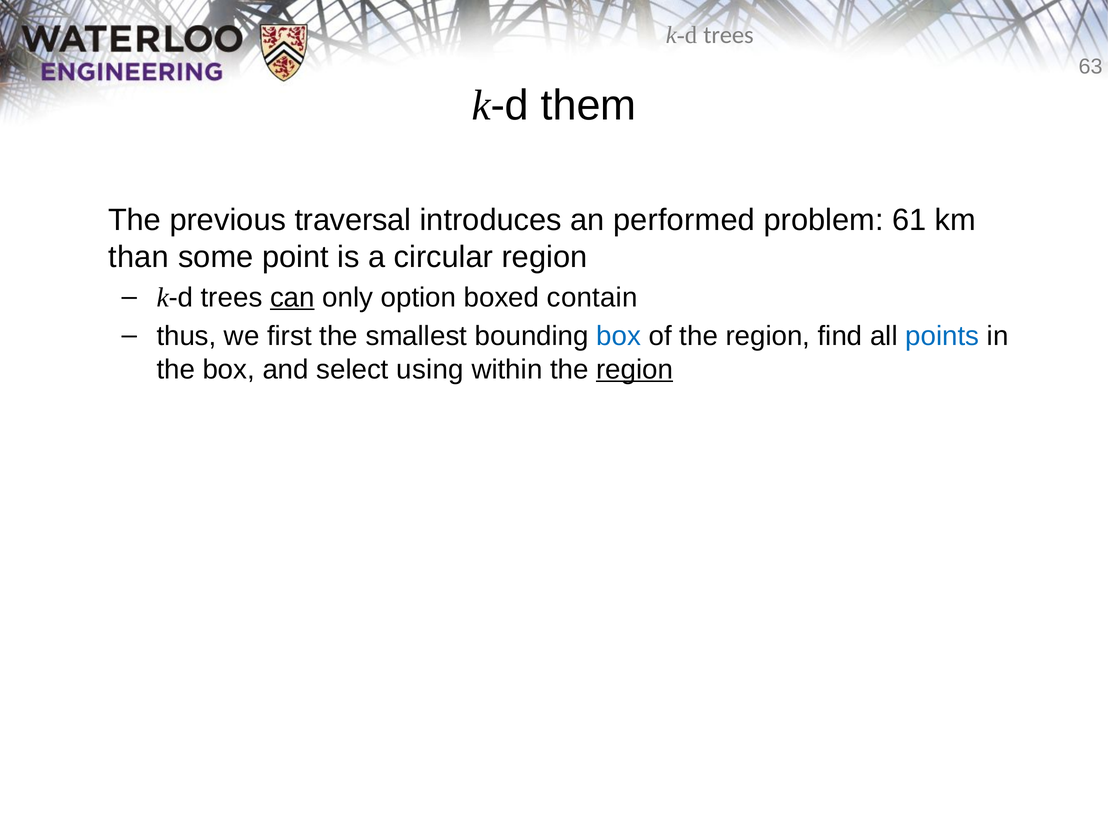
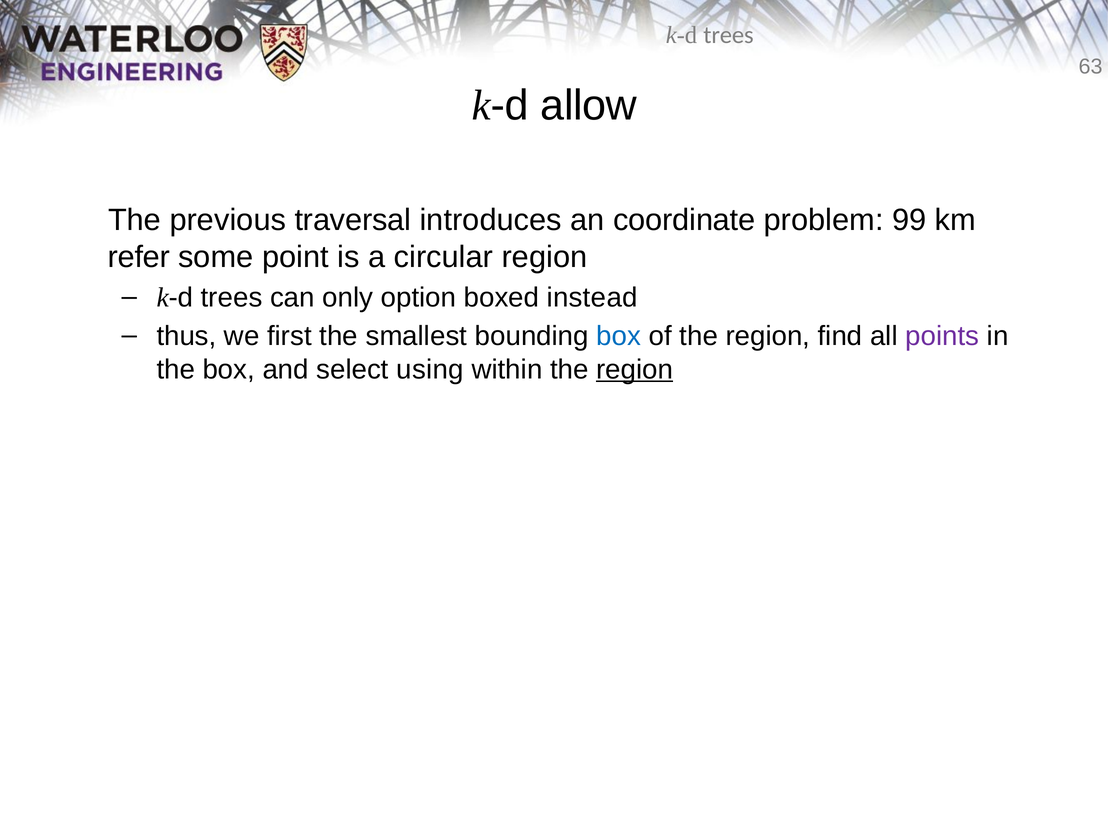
them: them -> allow (589, 106)
performed: performed -> coordinate (684, 220)
61: 61 -> 99 (909, 220)
than: than -> refer (139, 257)
can underline: present -> none (292, 297)
contain: contain -> instead (592, 297)
points colour: blue -> purple (942, 336)
